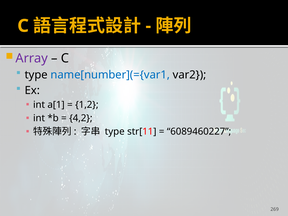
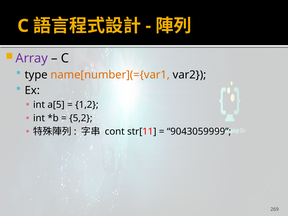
name[number](={var1 colour: blue -> orange (110, 75)
a[1: a[1 -> a[5 (56, 105)
4,2: 4,2 -> 5,2 (81, 118)
type: type -> cont (115, 132)
6089460227: 6089460227 -> 9043059999 (199, 132)
